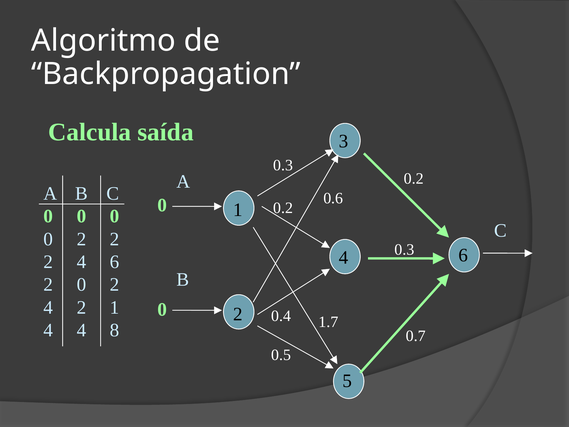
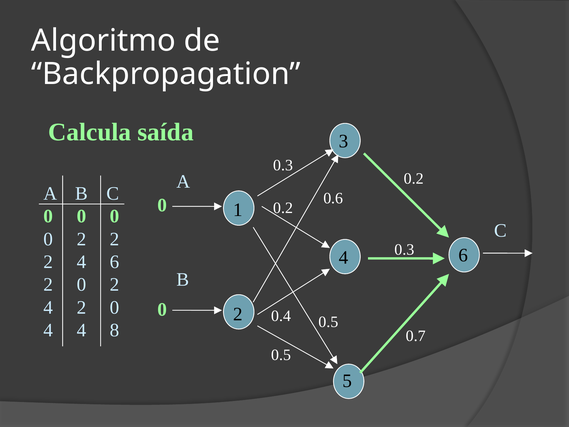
4 2 1: 1 -> 0 (115, 307)
1.7: 1.7 -> 0.5 (329, 322)
